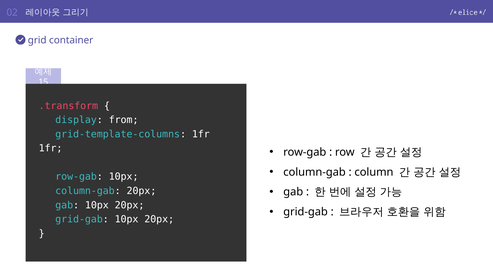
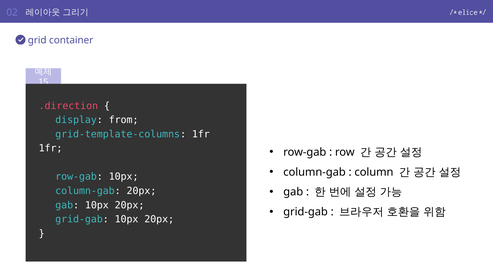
.transform: .transform -> .direction (68, 106)
